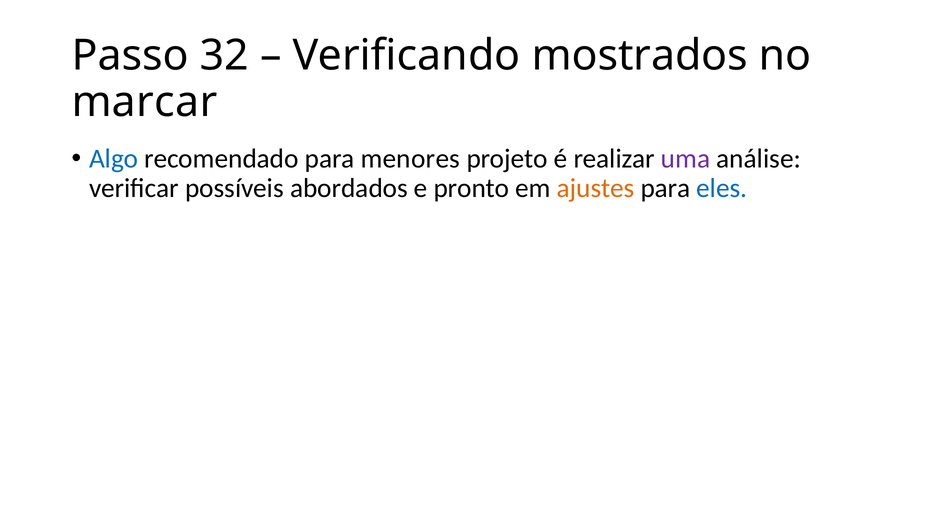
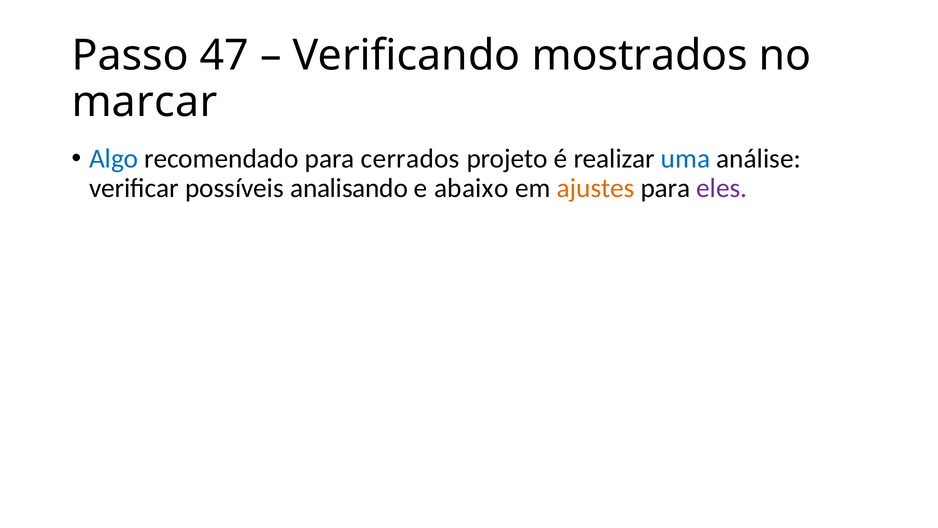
32: 32 -> 47 (224, 56)
menores: menores -> cerrados (410, 159)
uma colour: purple -> blue (686, 159)
abordados: abordados -> analisando (349, 188)
pronto: pronto -> abaixo (471, 188)
eles colour: blue -> purple (722, 188)
